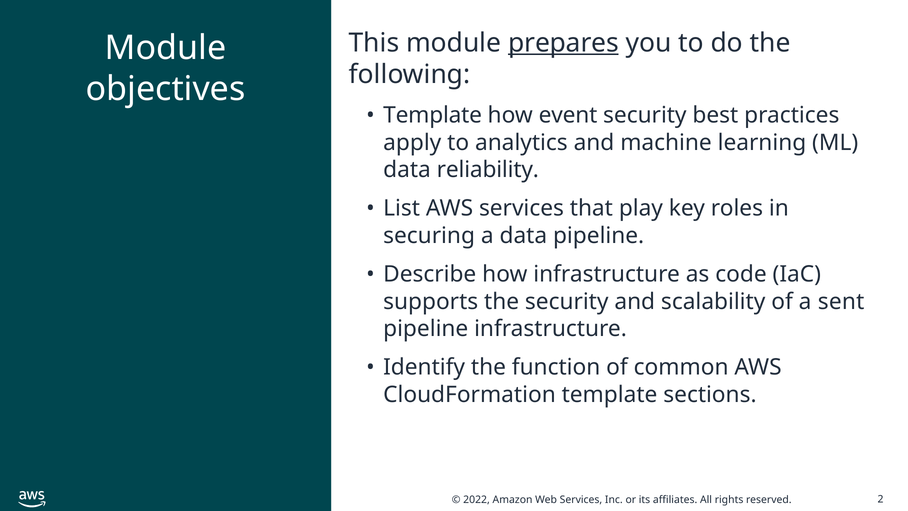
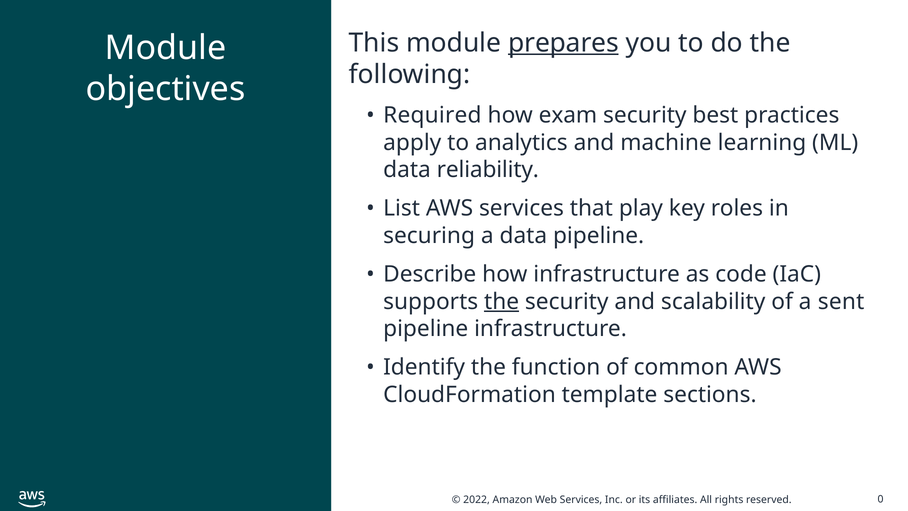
Template: Template -> Required (432, 115)
event: event -> exam (568, 115)
the underline: none -> present (502, 301)
2: 2 -> 0 (880, 499)
